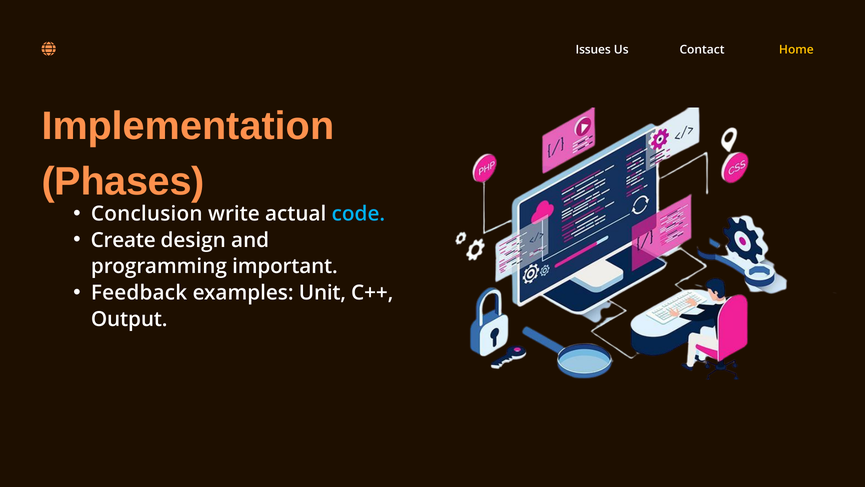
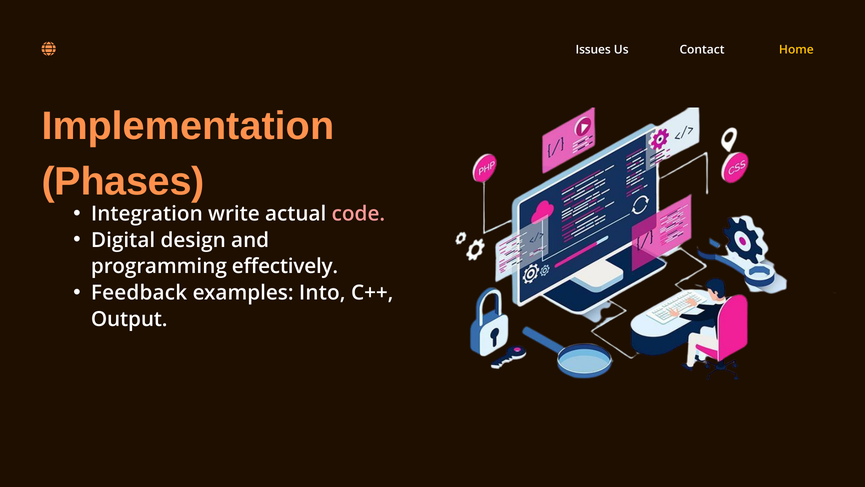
Conclusion: Conclusion -> Integration (147, 214)
code colour: light blue -> pink (358, 214)
Create: Create -> Digital (123, 240)
important: important -> effectively (285, 266)
Unit: Unit -> Into (322, 293)
